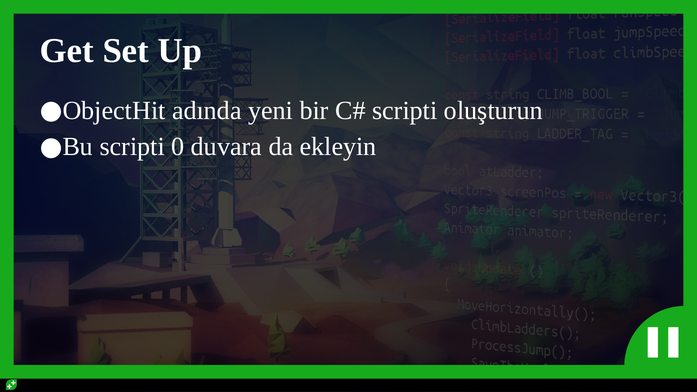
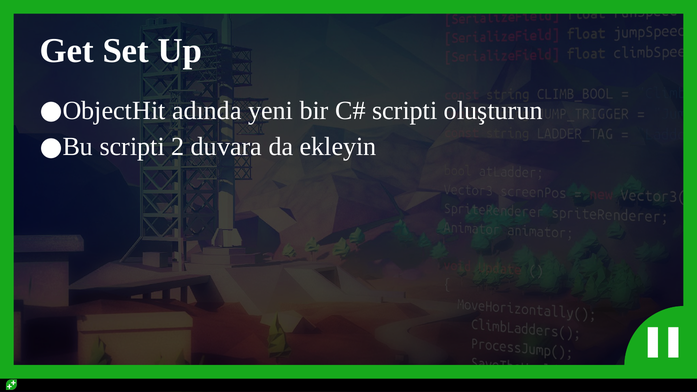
0: 0 -> 2 (178, 147)
